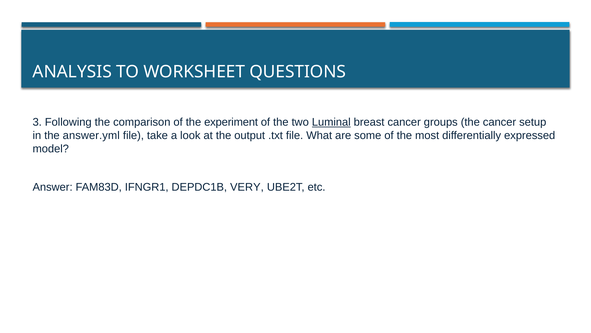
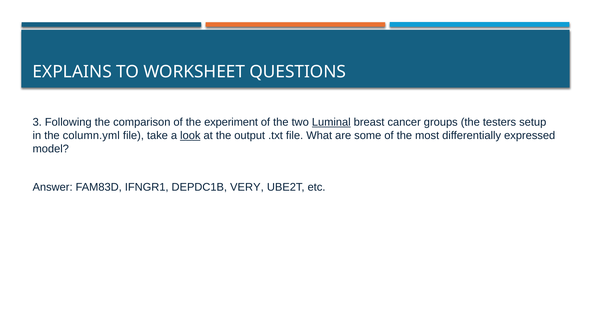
ANALYSIS: ANALYSIS -> EXPLAINS (72, 72)
the cancer: cancer -> testers (500, 122)
answer.yml: answer.yml -> column.yml (91, 135)
look underline: none -> present (190, 135)
